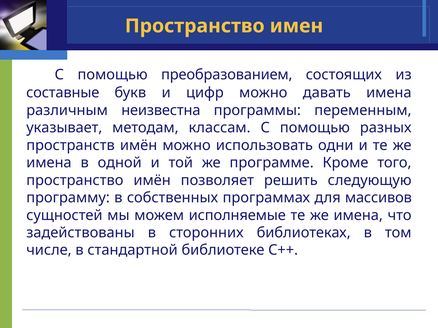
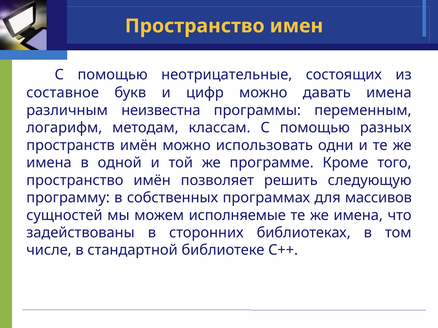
преобразованием: преобразованием -> неотрицательные (227, 75)
составные: составные -> составное (63, 93)
указывает: указывает -> логарифм (64, 128)
